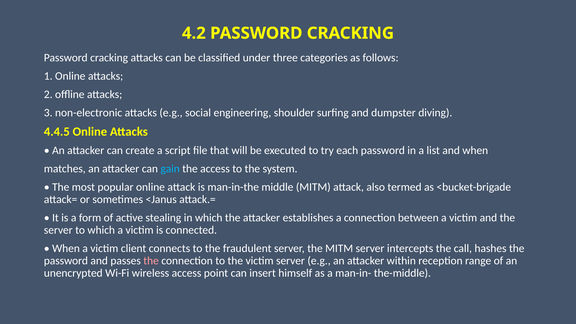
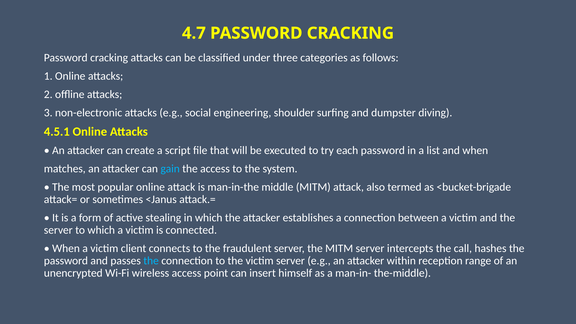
4.2: 4.2 -> 4.7 (194, 33)
4.4.5: 4.4.5 -> 4.5.1 (57, 132)
the colour: pink -> light blue (151, 261)
